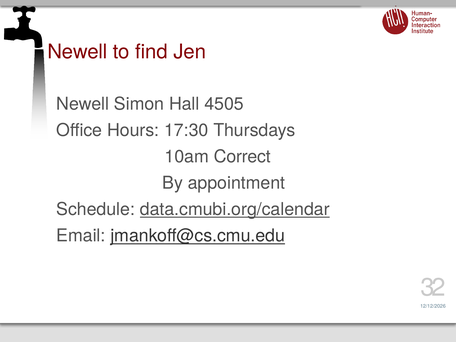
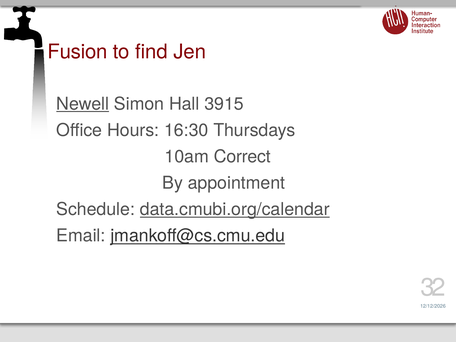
Newell: Newell -> Fusion (77, 52)
Newell underline: none -> present (83, 104)
4505: 4505 -> 3915 (224, 104)
17:30: 17:30 -> 16:30 (186, 130)
